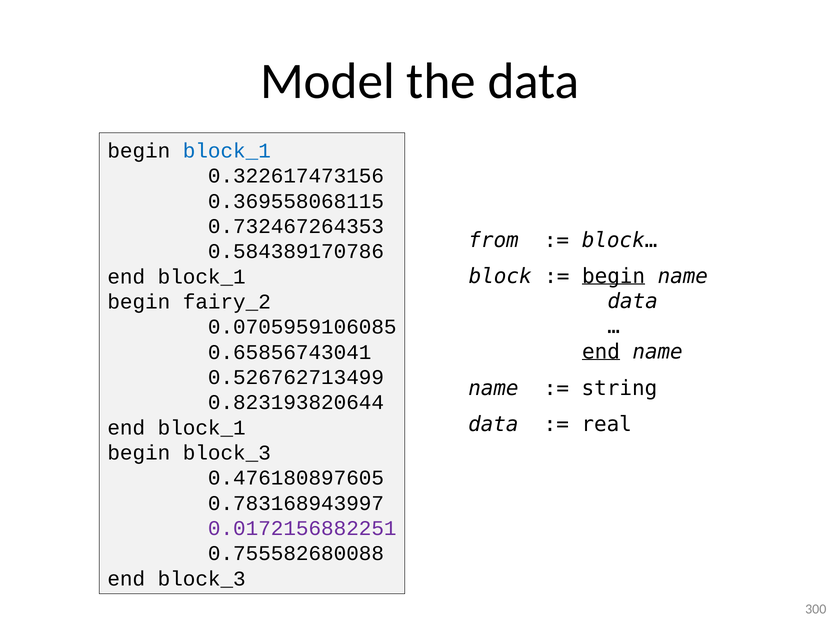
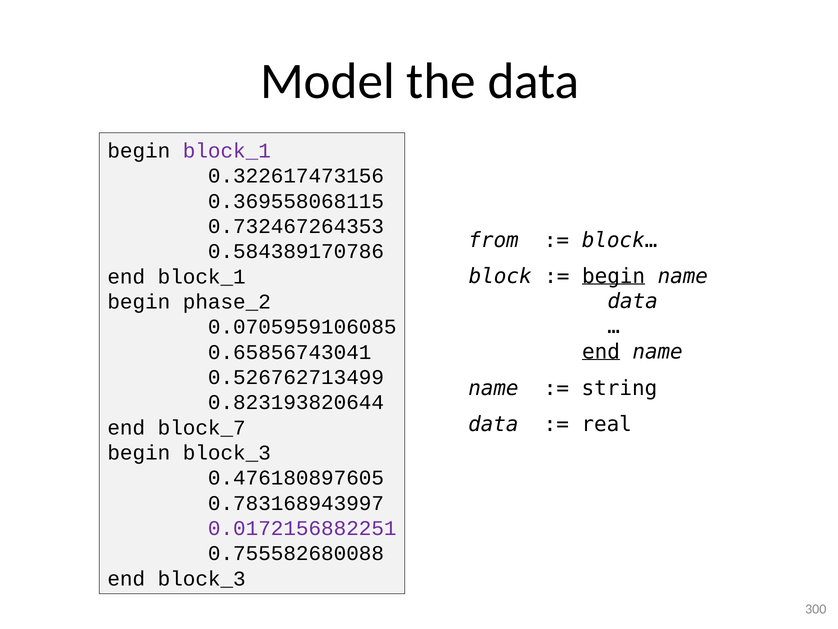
block_1 colour: blue -> purple (227, 151)
fairy_2: fairy_2 -> phase_2 (227, 302)
block_1: block_1 -> block_7 (202, 427)
